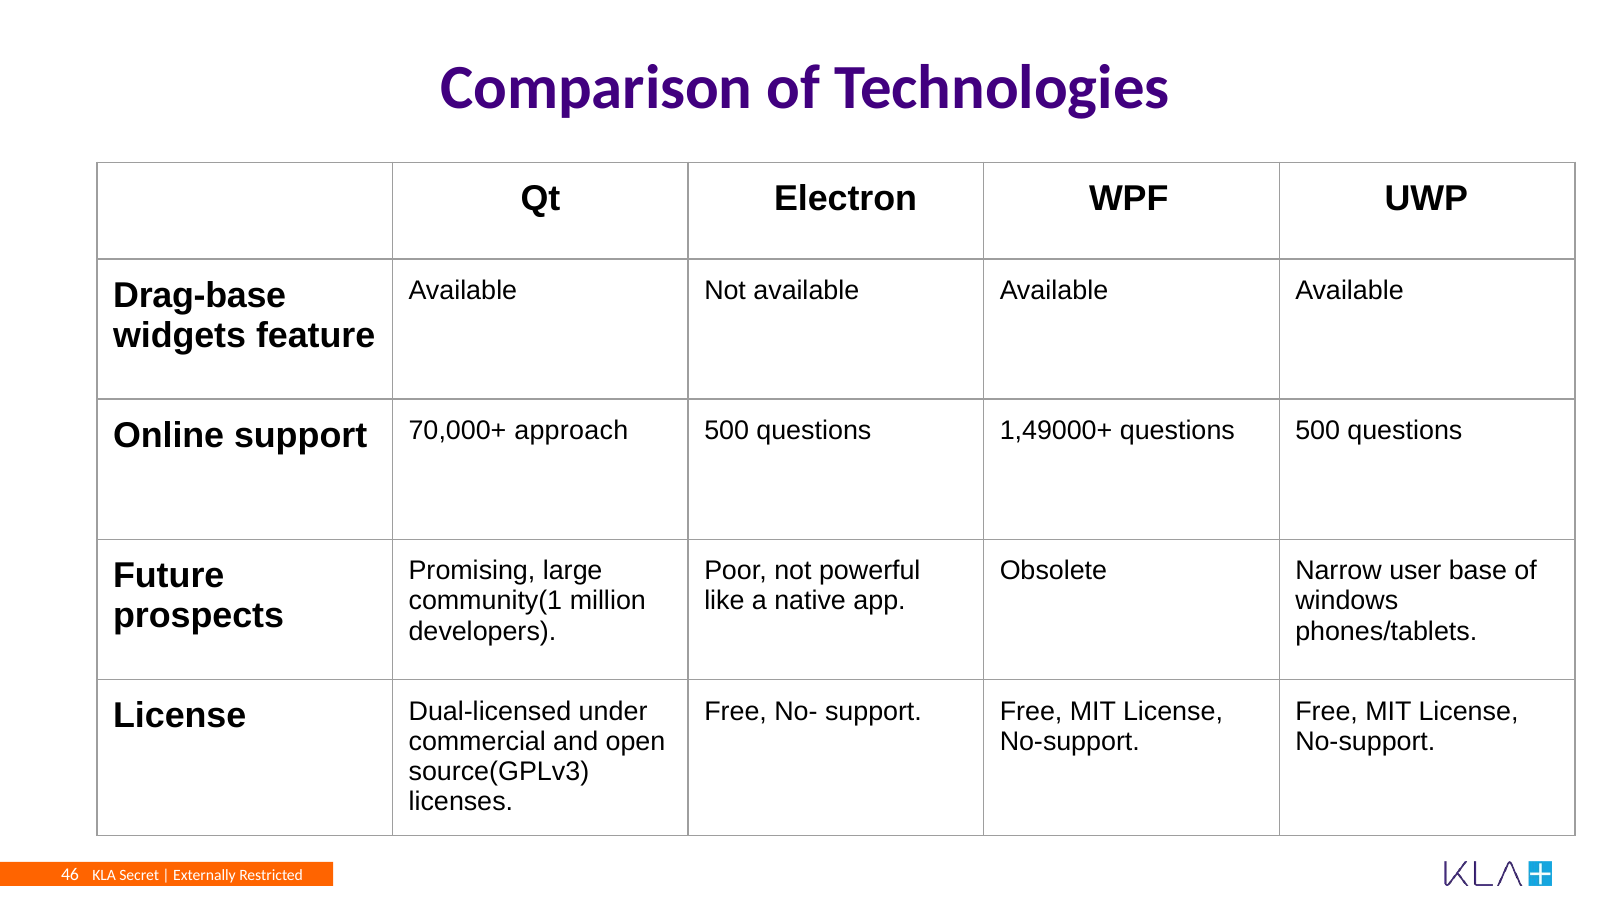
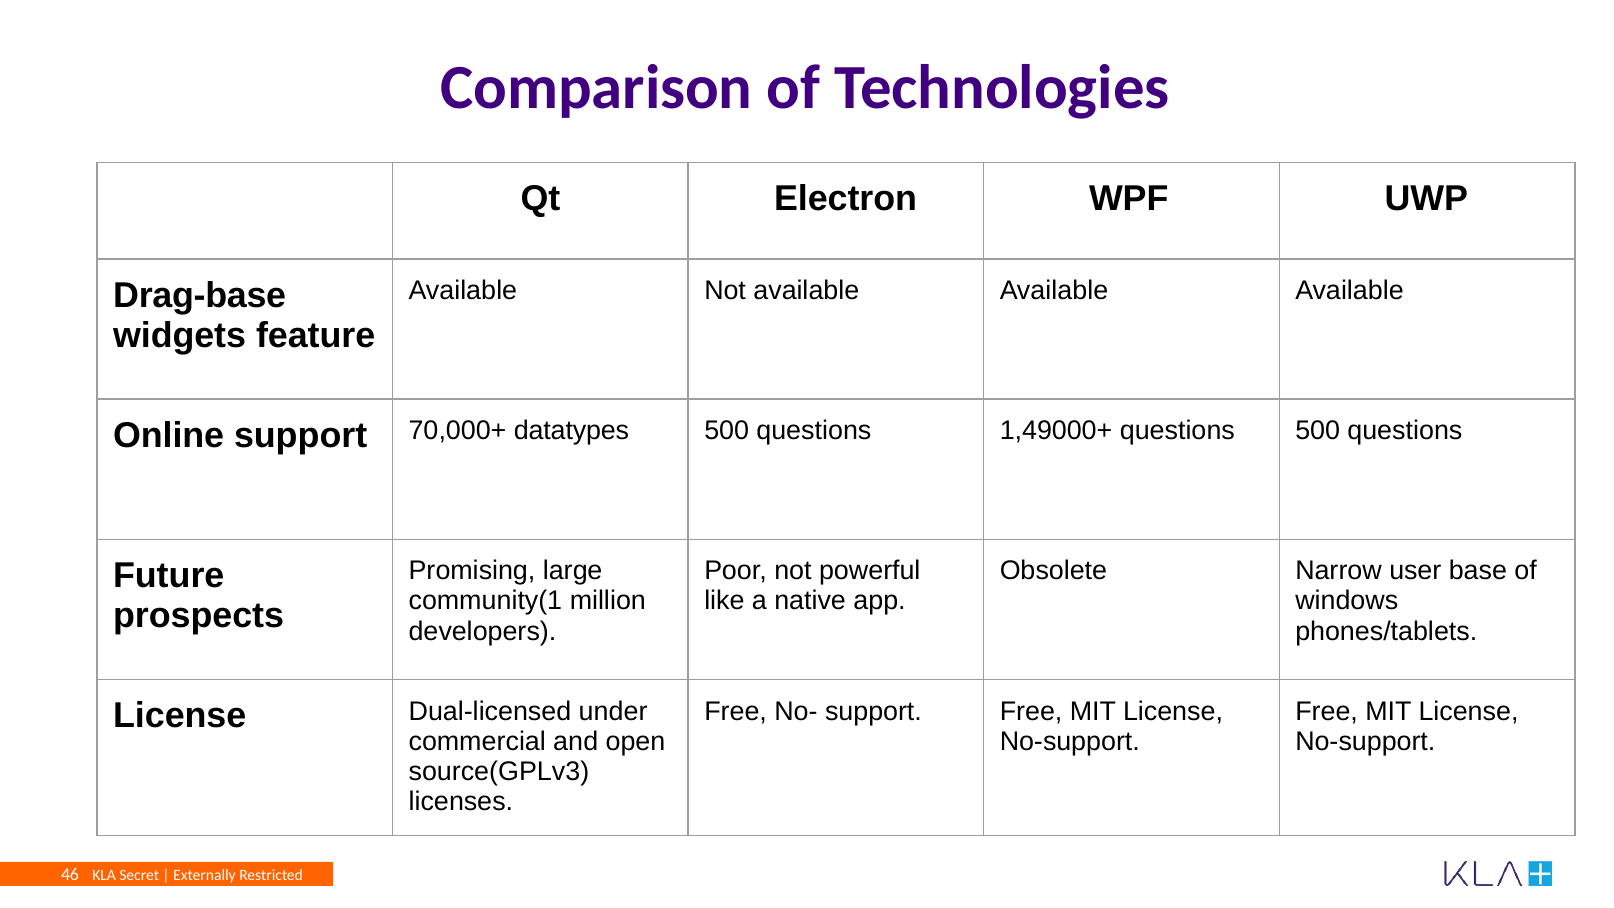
approach: approach -> datatypes (571, 431)
